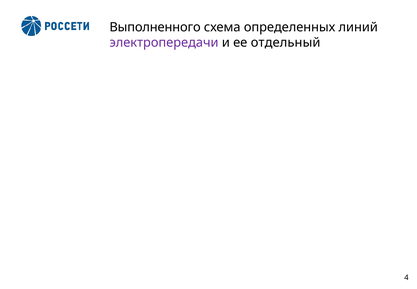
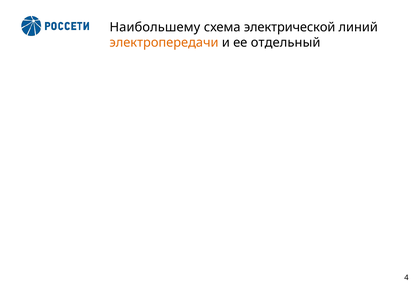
Выполненного: Выполненного -> Наибольшему (155, 27)
определенных: определенных -> электрической (290, 27)
электропередачи colour: purple -> orange (164, 43)
